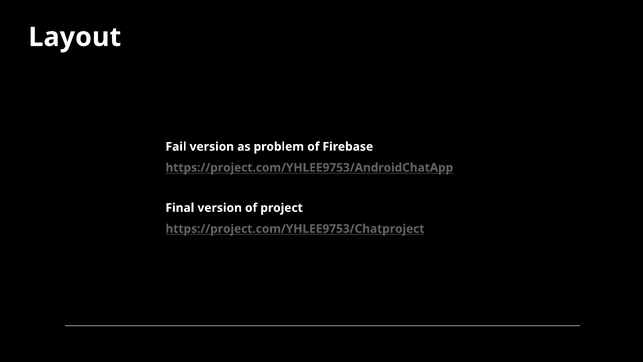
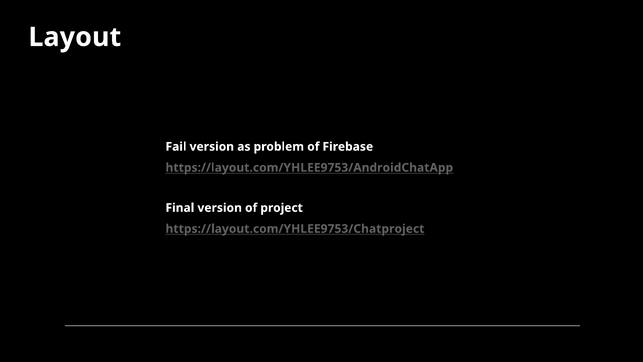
https://project.com/YHLEE9753/AndroidChatApp: https://project.com/YHLEE9753/AndroidChatApp -> https://layout.com/YHLEE9753/AndroidChatApp (309, 168)
https://project.com/YHLEE9753/Chatproject: https://project.com/YHLEE9753/Chatproject -> https://layout.com/YHLEE9753/Chatproject (295, 229)
